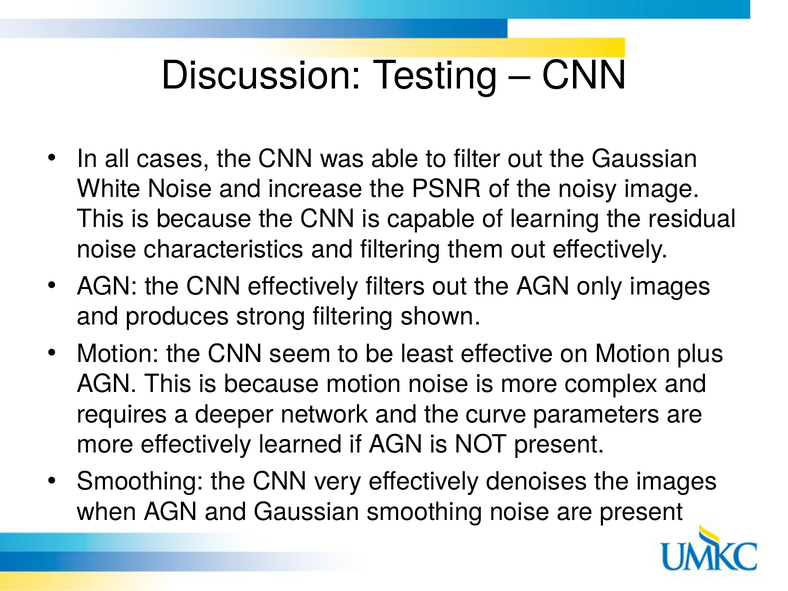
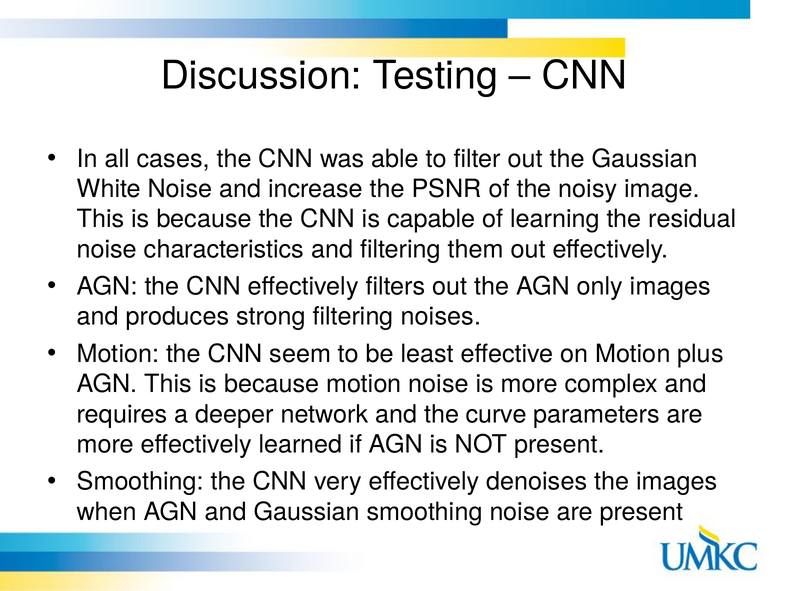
shown: shown -> noises (441, 317)
